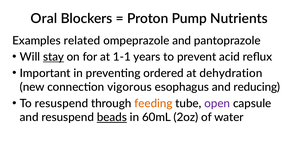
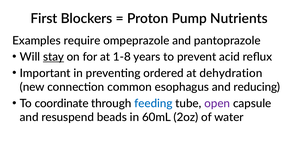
Oral: Oral -> First (44, 19)
related: related -> require (82, 41)
1-1: 1-1 -> 1-8 (122, 57)
vigorous: vigorous -> common (130, 87)
To resuspend: resuspend -> coordinate (62, 104)
feeding colour: orange -> blue (153, 104)
beads underline: present -> none (112, 117)
